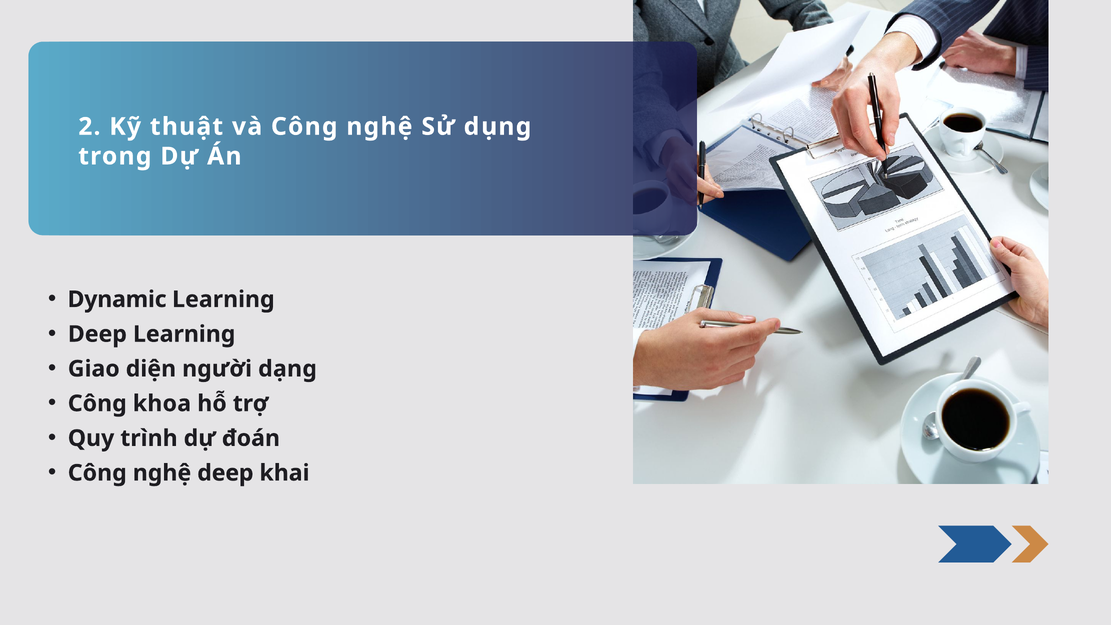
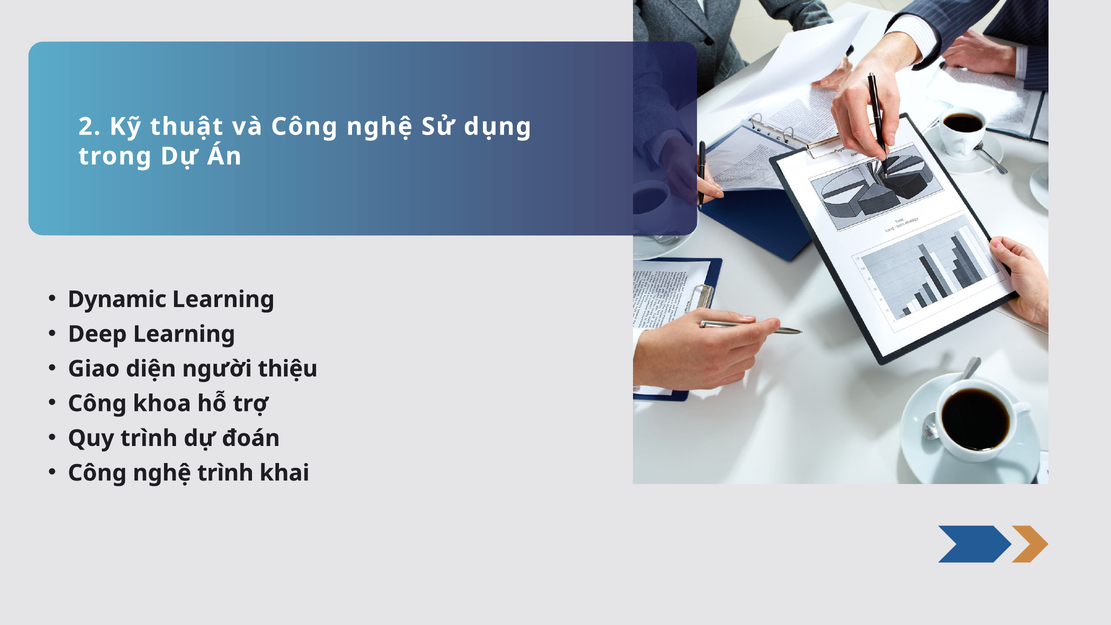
dạng: dạng -> thiệu (288, 369)
nghệ deep: deep -> trình (225, 473)
